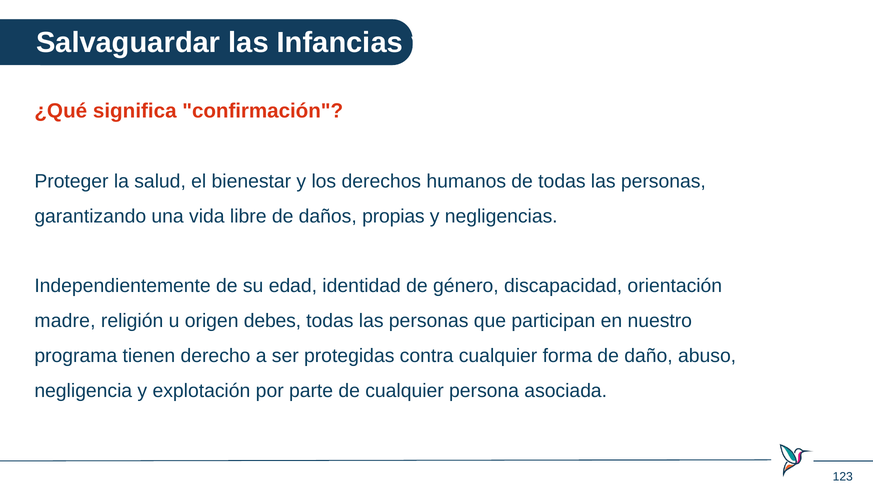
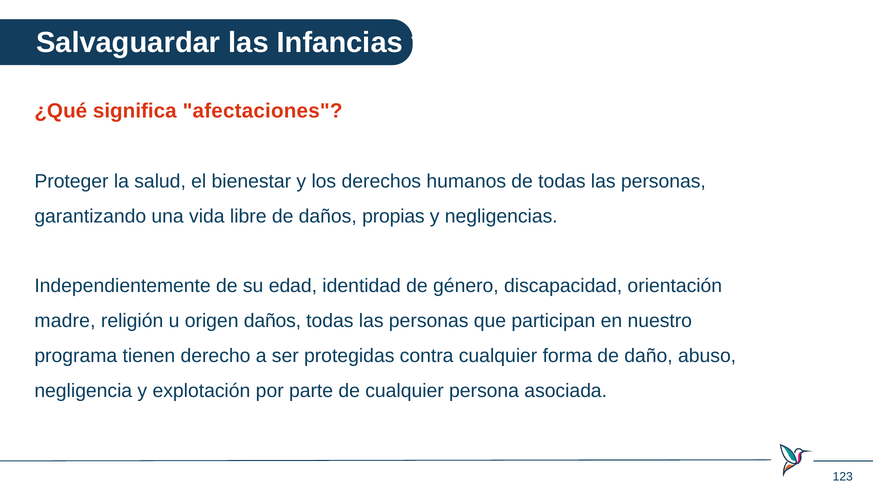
confirmación: confirmación -> afectaciones (263, 111)
origen debes: debes -> daños (272, 321)
